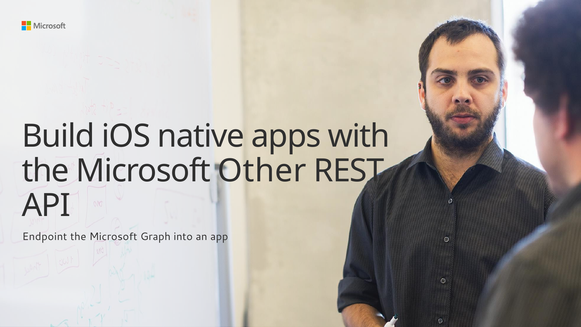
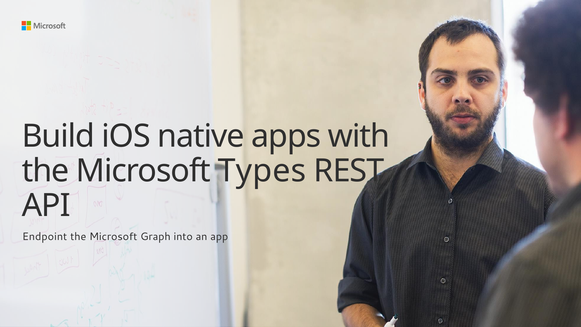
Other: Other -> Types (262, 171)
